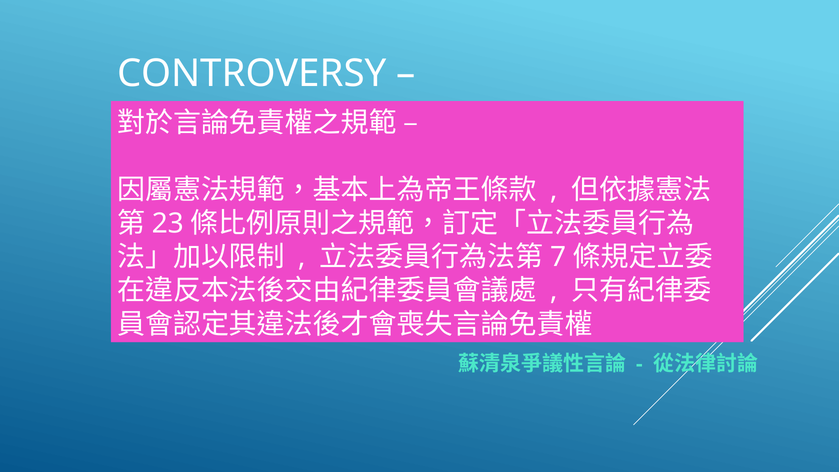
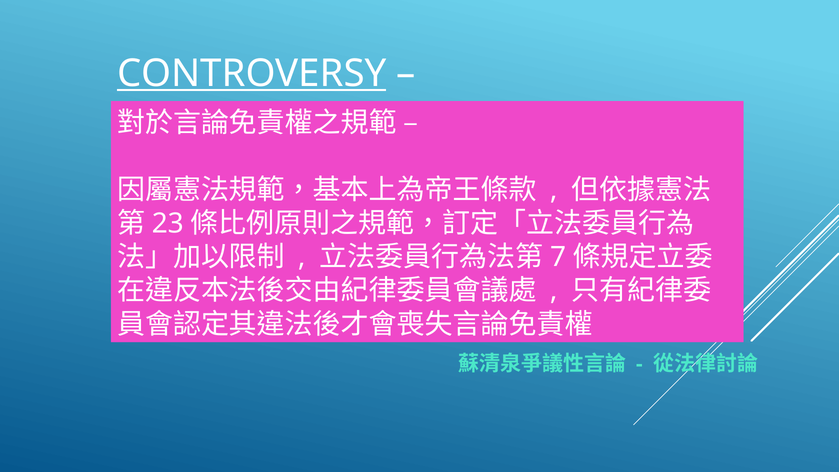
CONTROVERSY underline: none -> present (252, 73)
